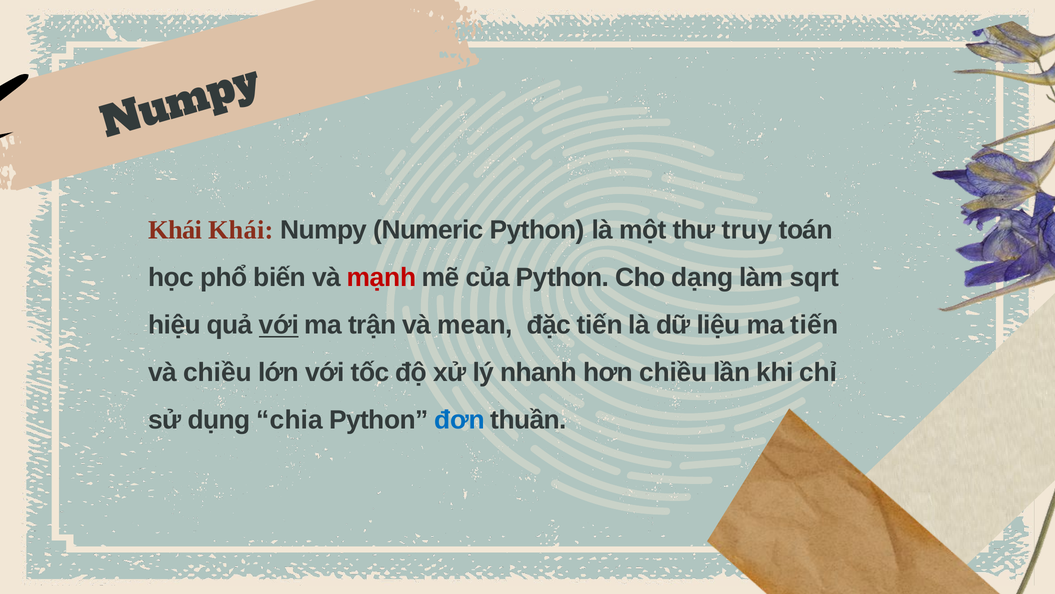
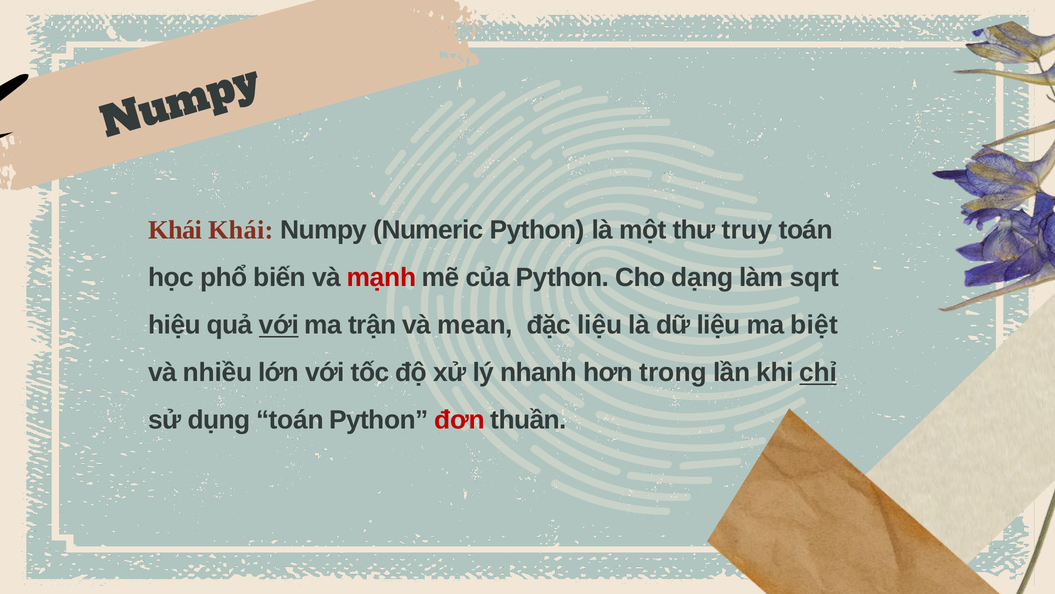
đặc tiến: tiến -> liệu (600, 325)
ma tiến: tiến -> biệt (814, 325)
và chiều: chiều -> nhiều (218, 372)
hơn chiều: chiều -> trong (673, 372)
chỉ underline: none -> present (818, 372)
dụng chia: chia -> toán (290, 420)
đơn colour: blue -> red (460, 420)
